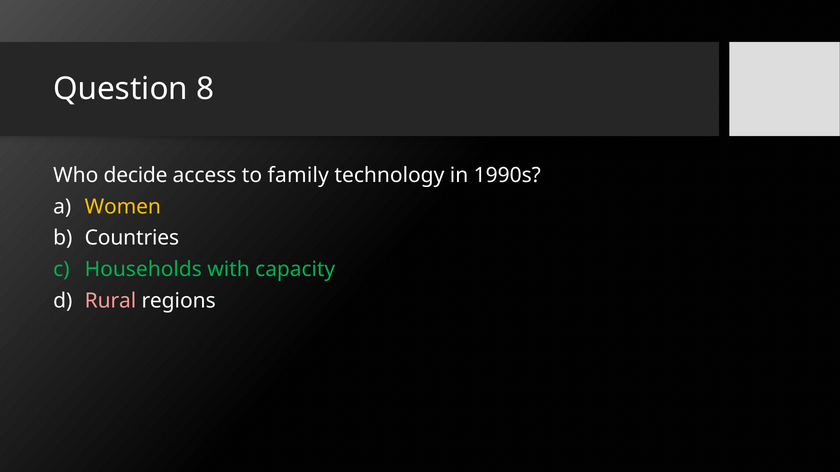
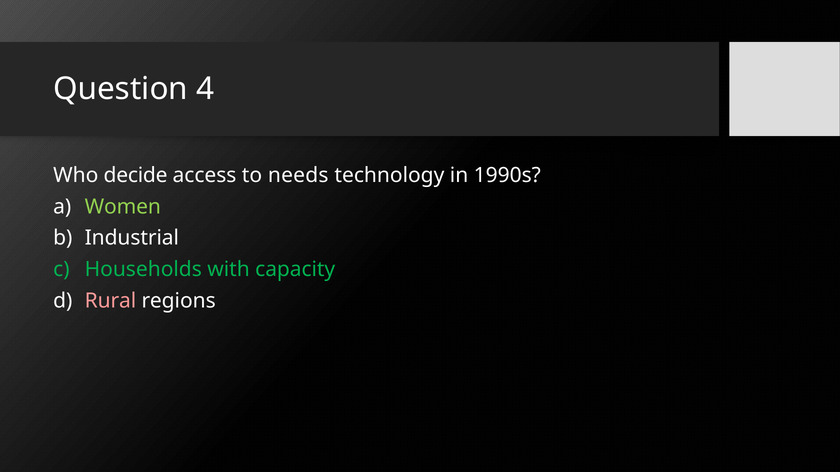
8: 8 -> 4 (205, 89)
family: family -> needs (298, 175)
Women colour: yellow -> light green (123, 207)
Countries: Countries -> Industrial (132, 238)
